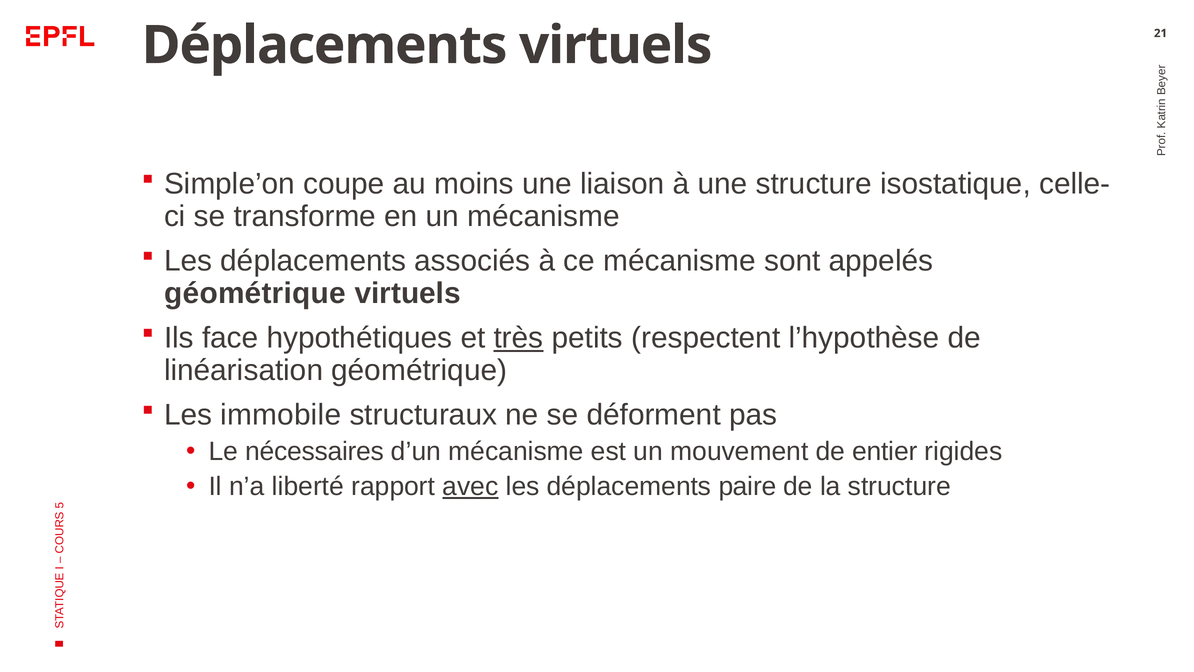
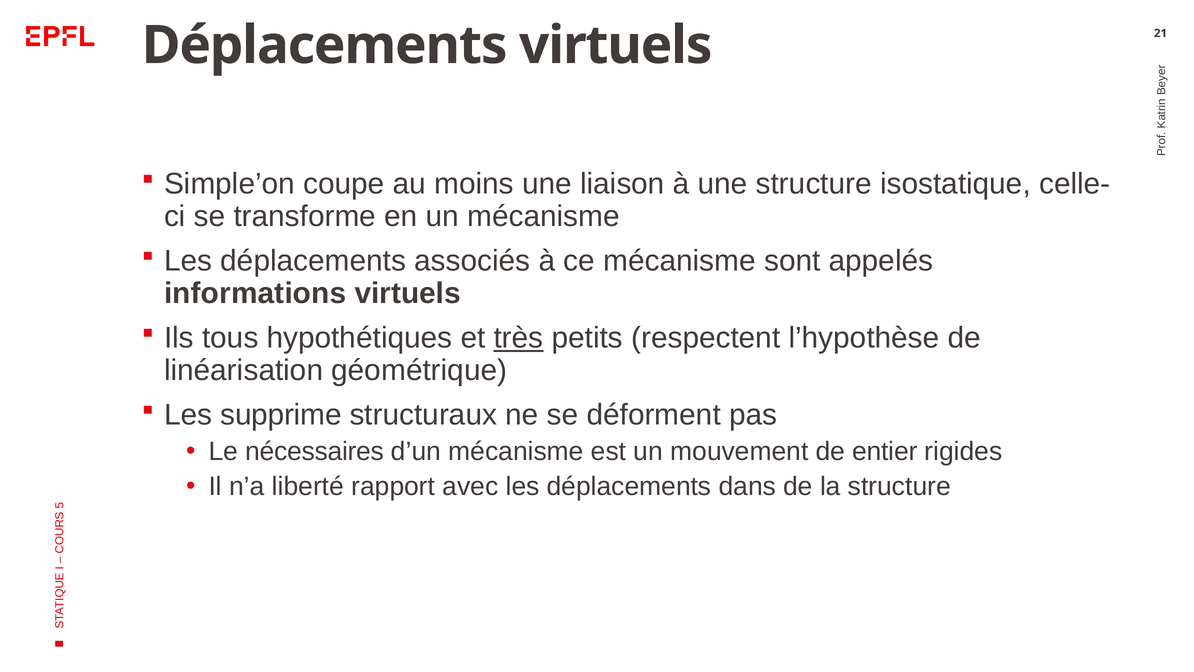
géométrique: géométrique -> informations (255, 293)
face: face -> tous (230, 338)
immobile: immobile -> supprime (281, 415)
avec underline: present -> none (470, 486)
paire: paire -> dans (747, 486)
